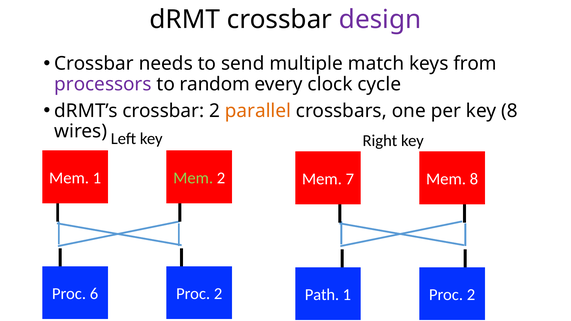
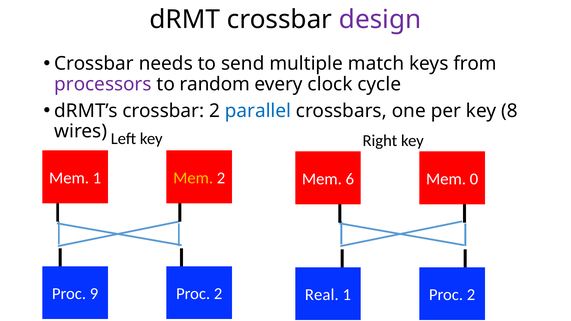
parallel colour: orange -> blue (258, 111)
Mem colour: light green -> yellow (193, 178)
7: 7 -> 6 (350, 179)
Mem 8: 8 -> 0 (474, 179)
6: 6 -> 9 (94, 294)
Path: Path -> Real (322, 295)
